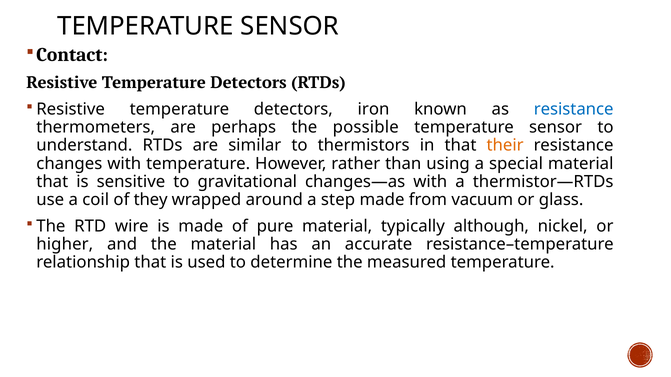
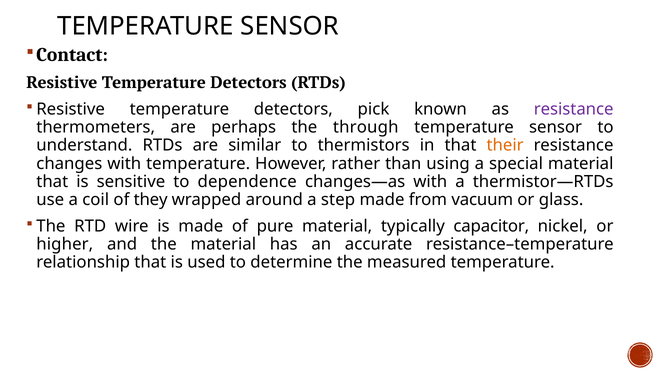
iron: iron -> pick (373, 109)
resistance colour: blue -> purple (574, 109)
possible: possible -> through (366, 128)
gravitational: gravitational -> dependence (247, 182)
although: although -> capacitor (491, 226)
